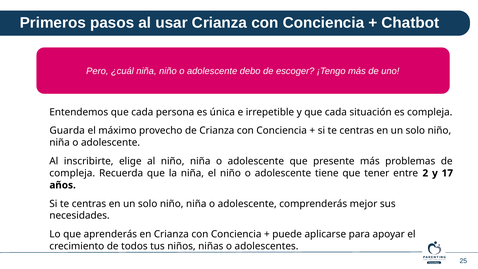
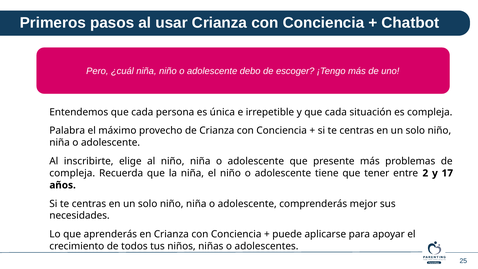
Guarda: Guarda -> Palabra (67, 131)
